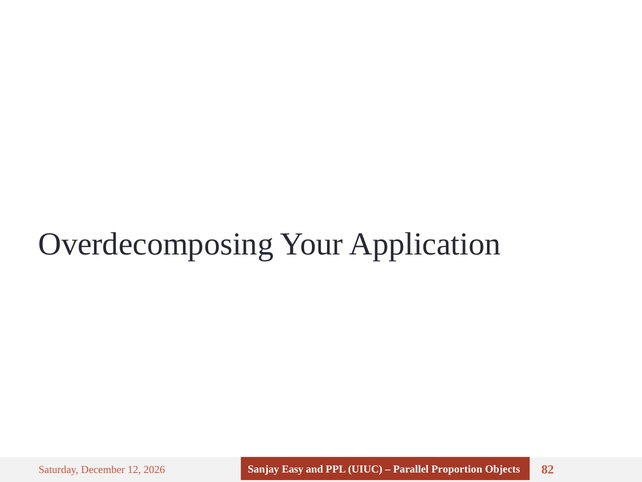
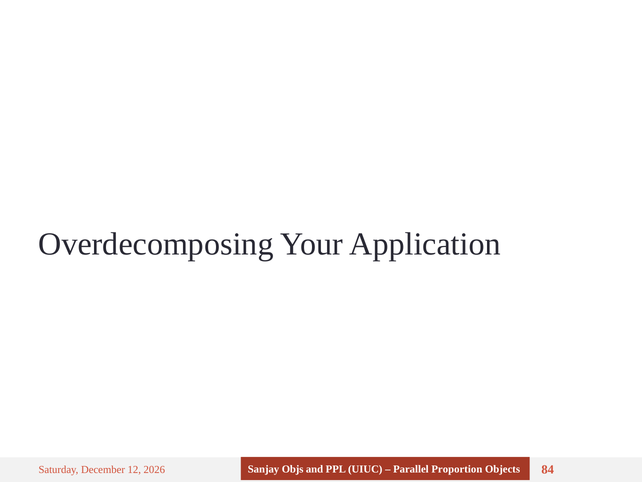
Easy: Easy -> Objs (293, 469)
82: 82 -> 84 (548, 469)
